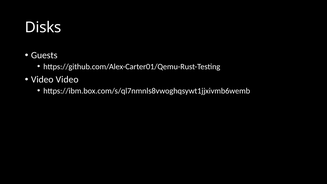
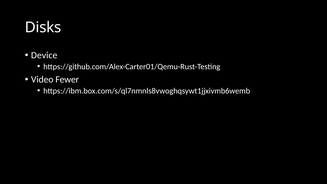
Guests: Guests -> Device (44, 55)
Video Video: Video -> Fewer (67, 80)
